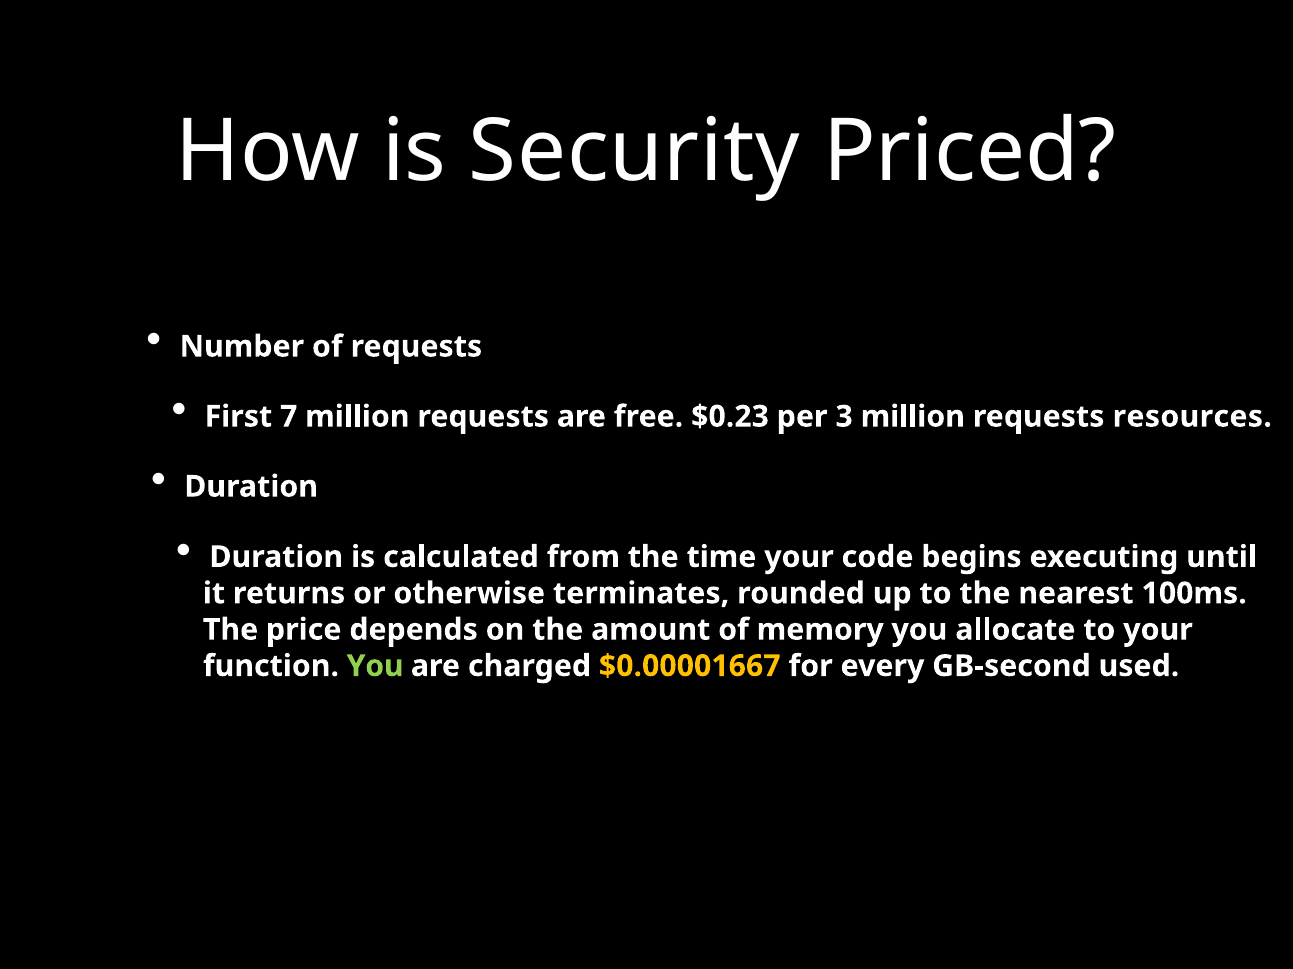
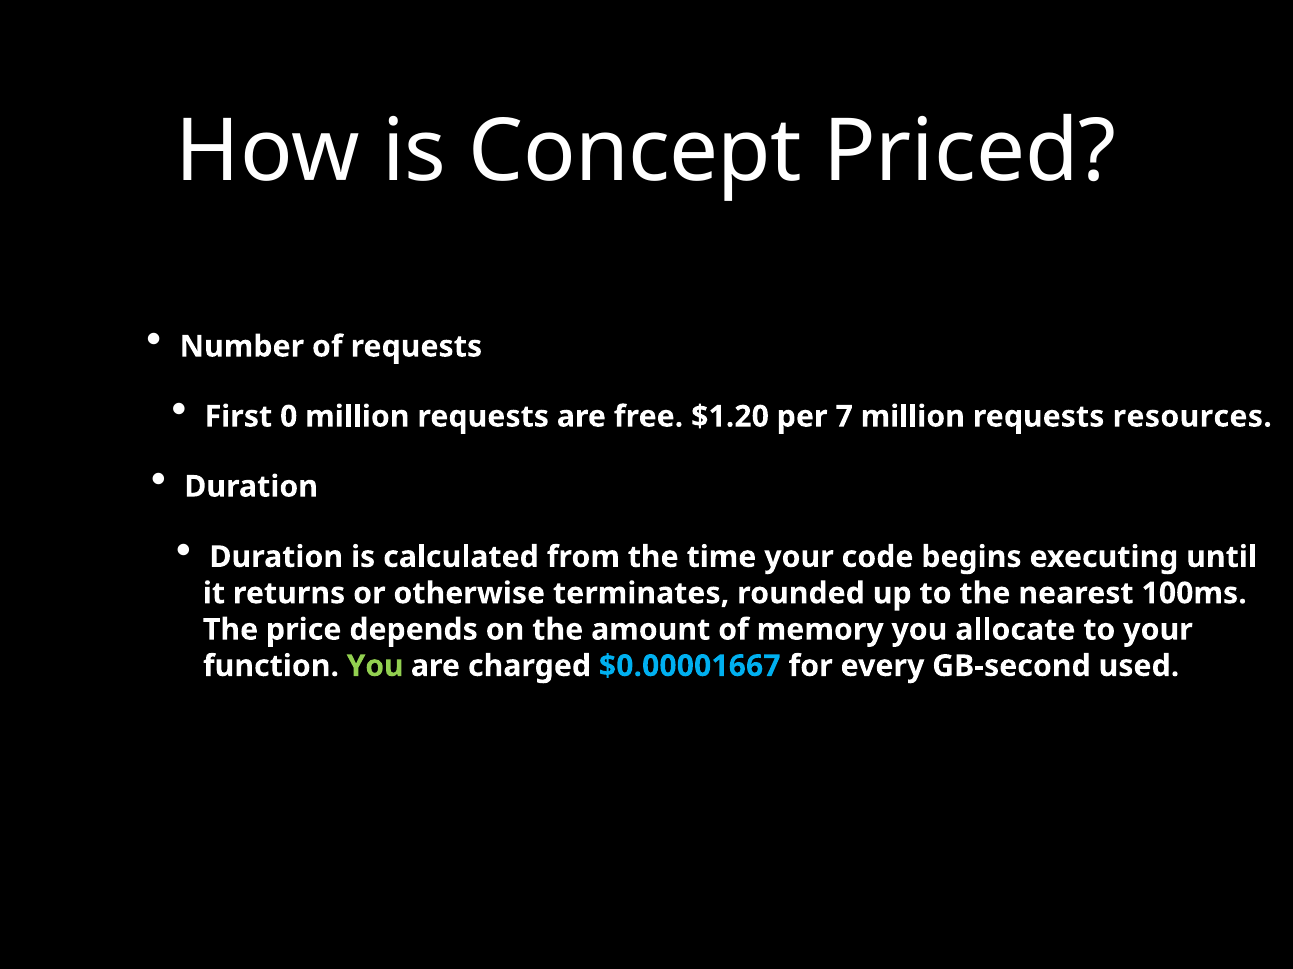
Security: Security -> Concept (635, 152)
7: 7 -> 0 (289, 417)
$0.23: $0.23 -> $1.20 (730, 417)
3: 3 -> 7 (844, 417)
$0.00001667 colour: yellow -> light blue (690, 667)
